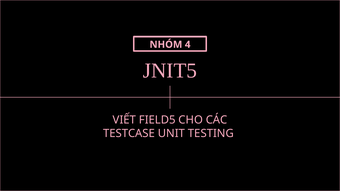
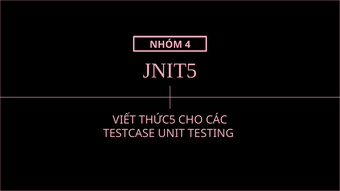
FIELD5: FIELD5 -> THỨC5 (157, 120)
